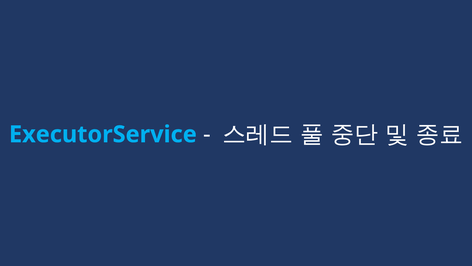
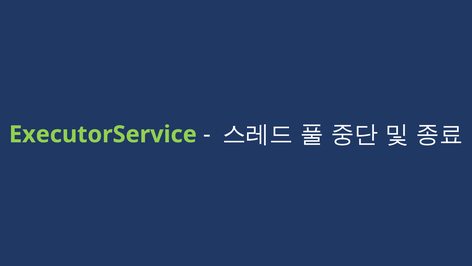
ExecutorService colour: light blue -> light green (103, 134)
